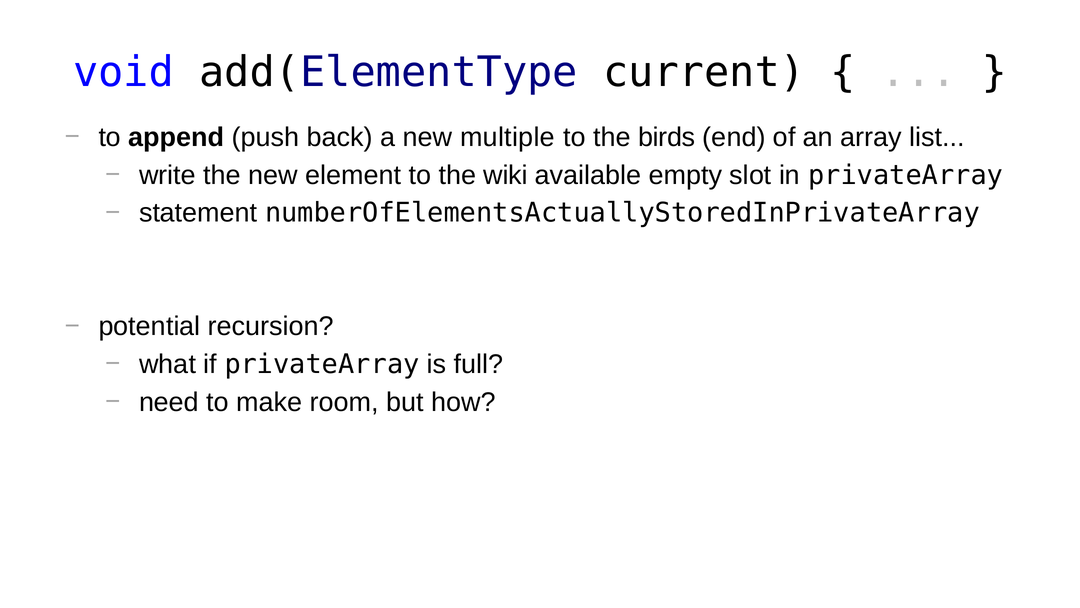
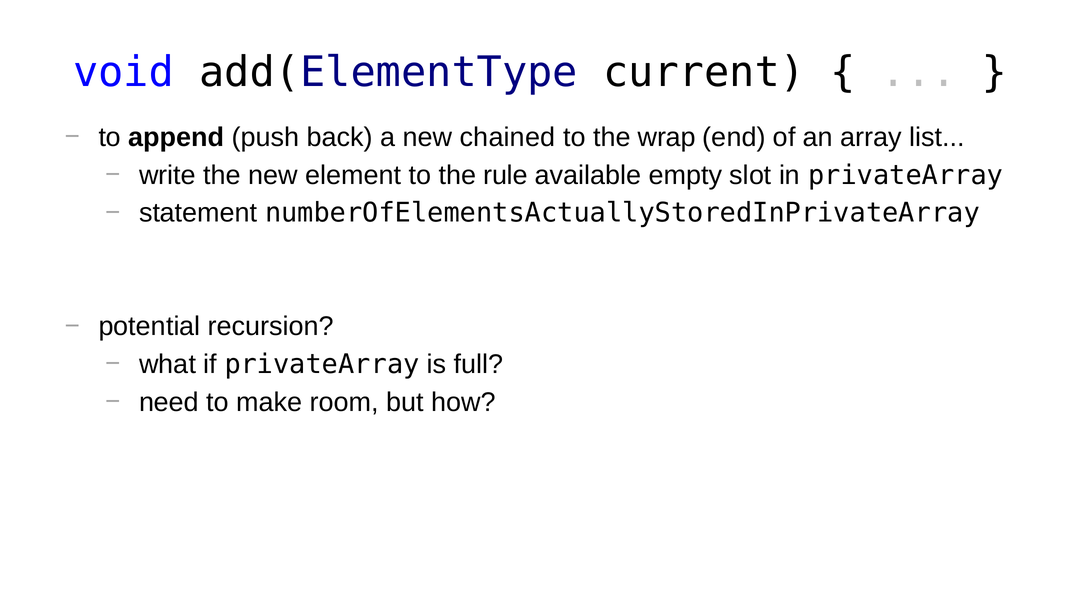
multiple: multiple -> chained (507, 137)
birds: birds -> wrap (667, 137)
wiki: wiki -> rule (506, 175)
